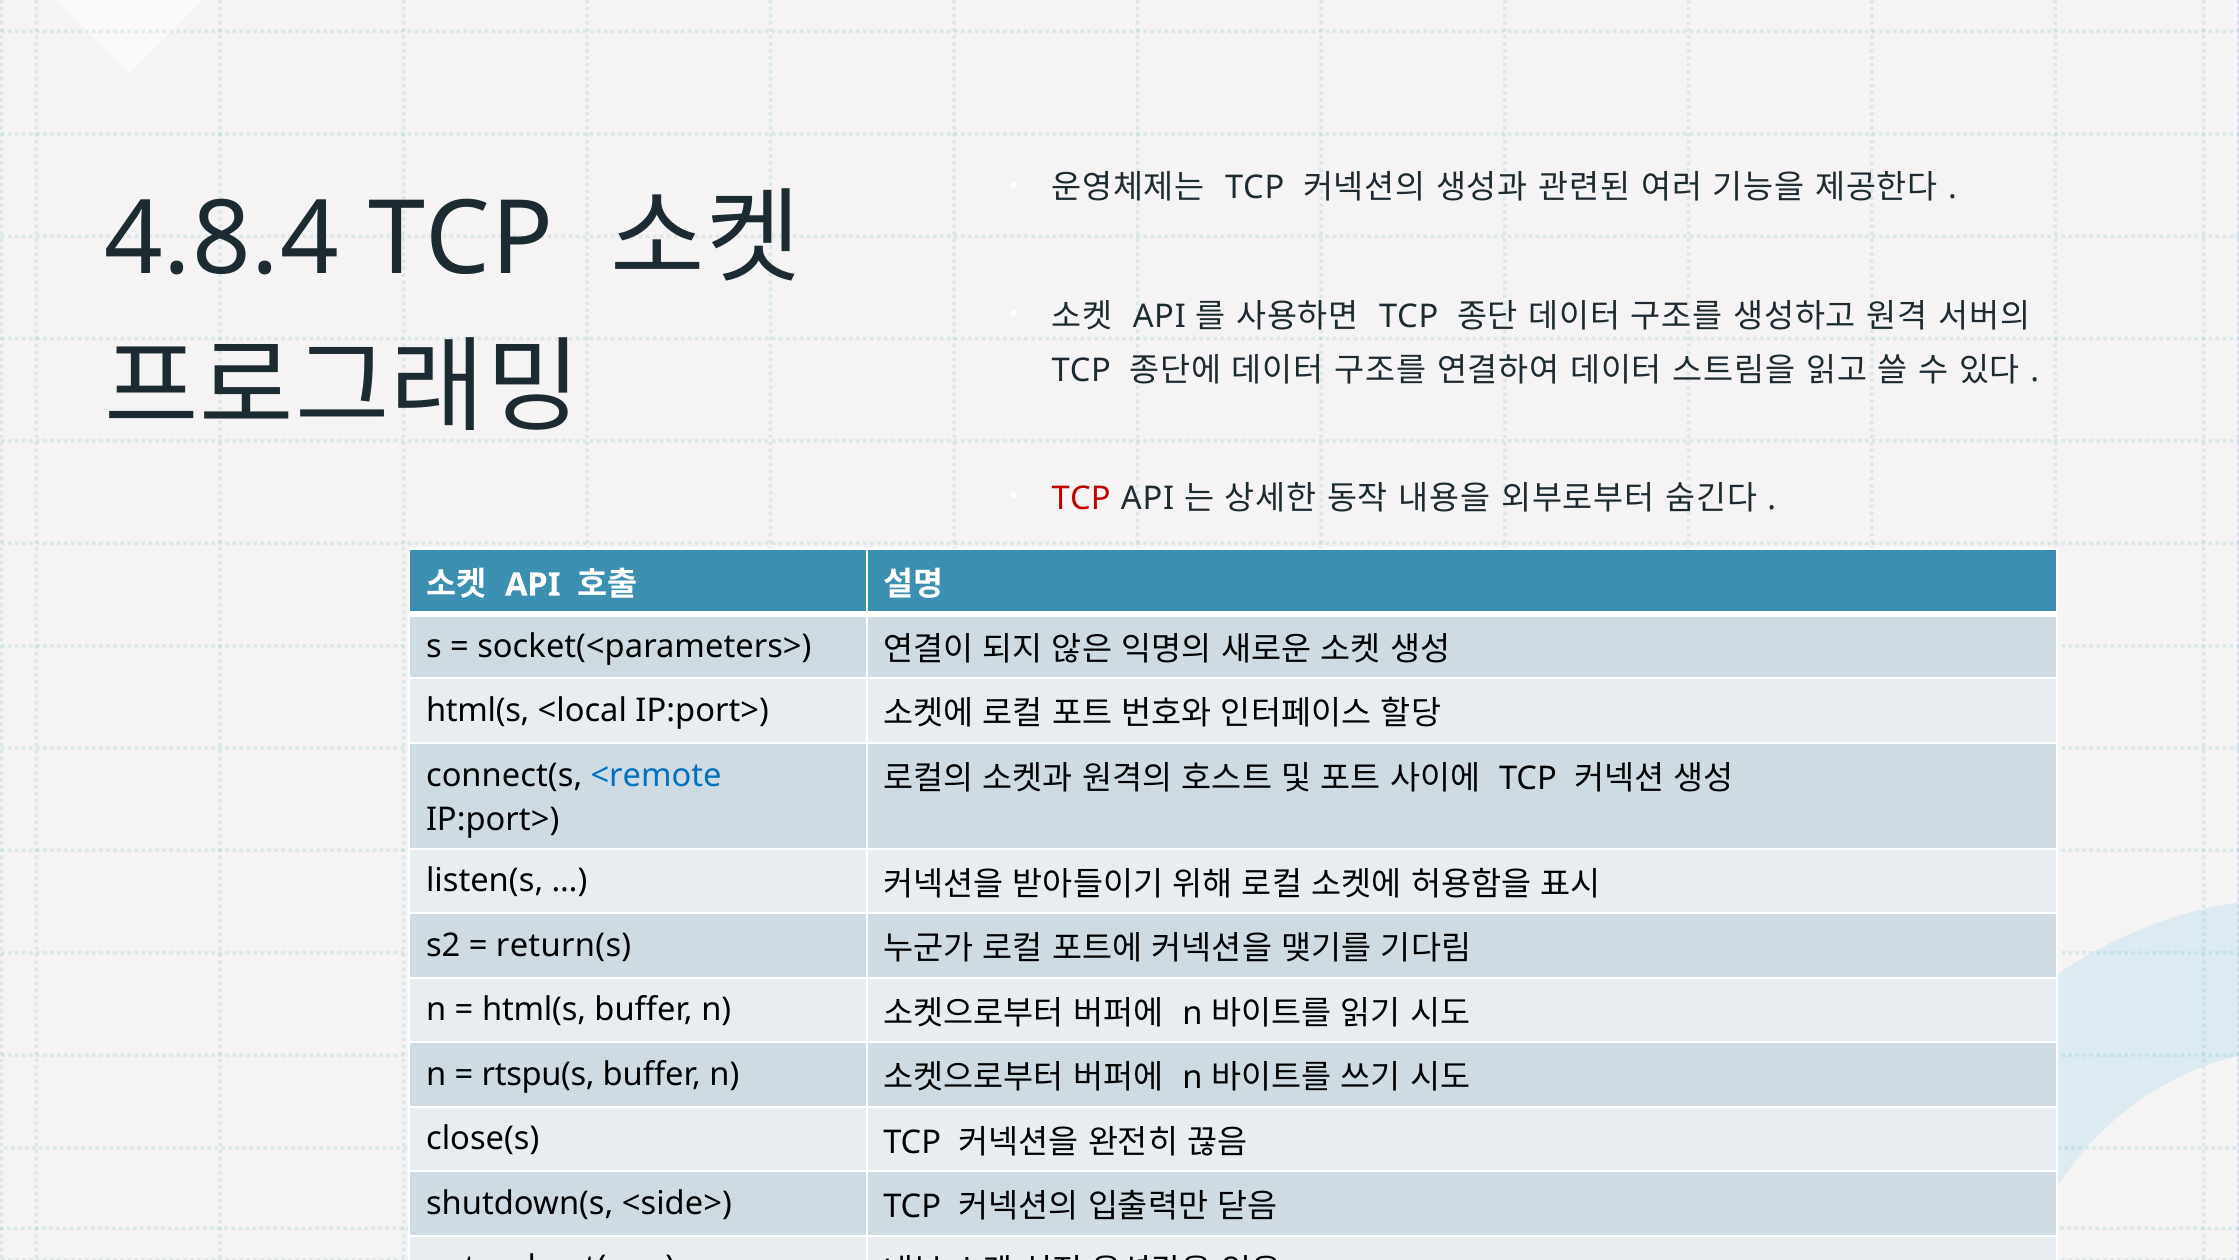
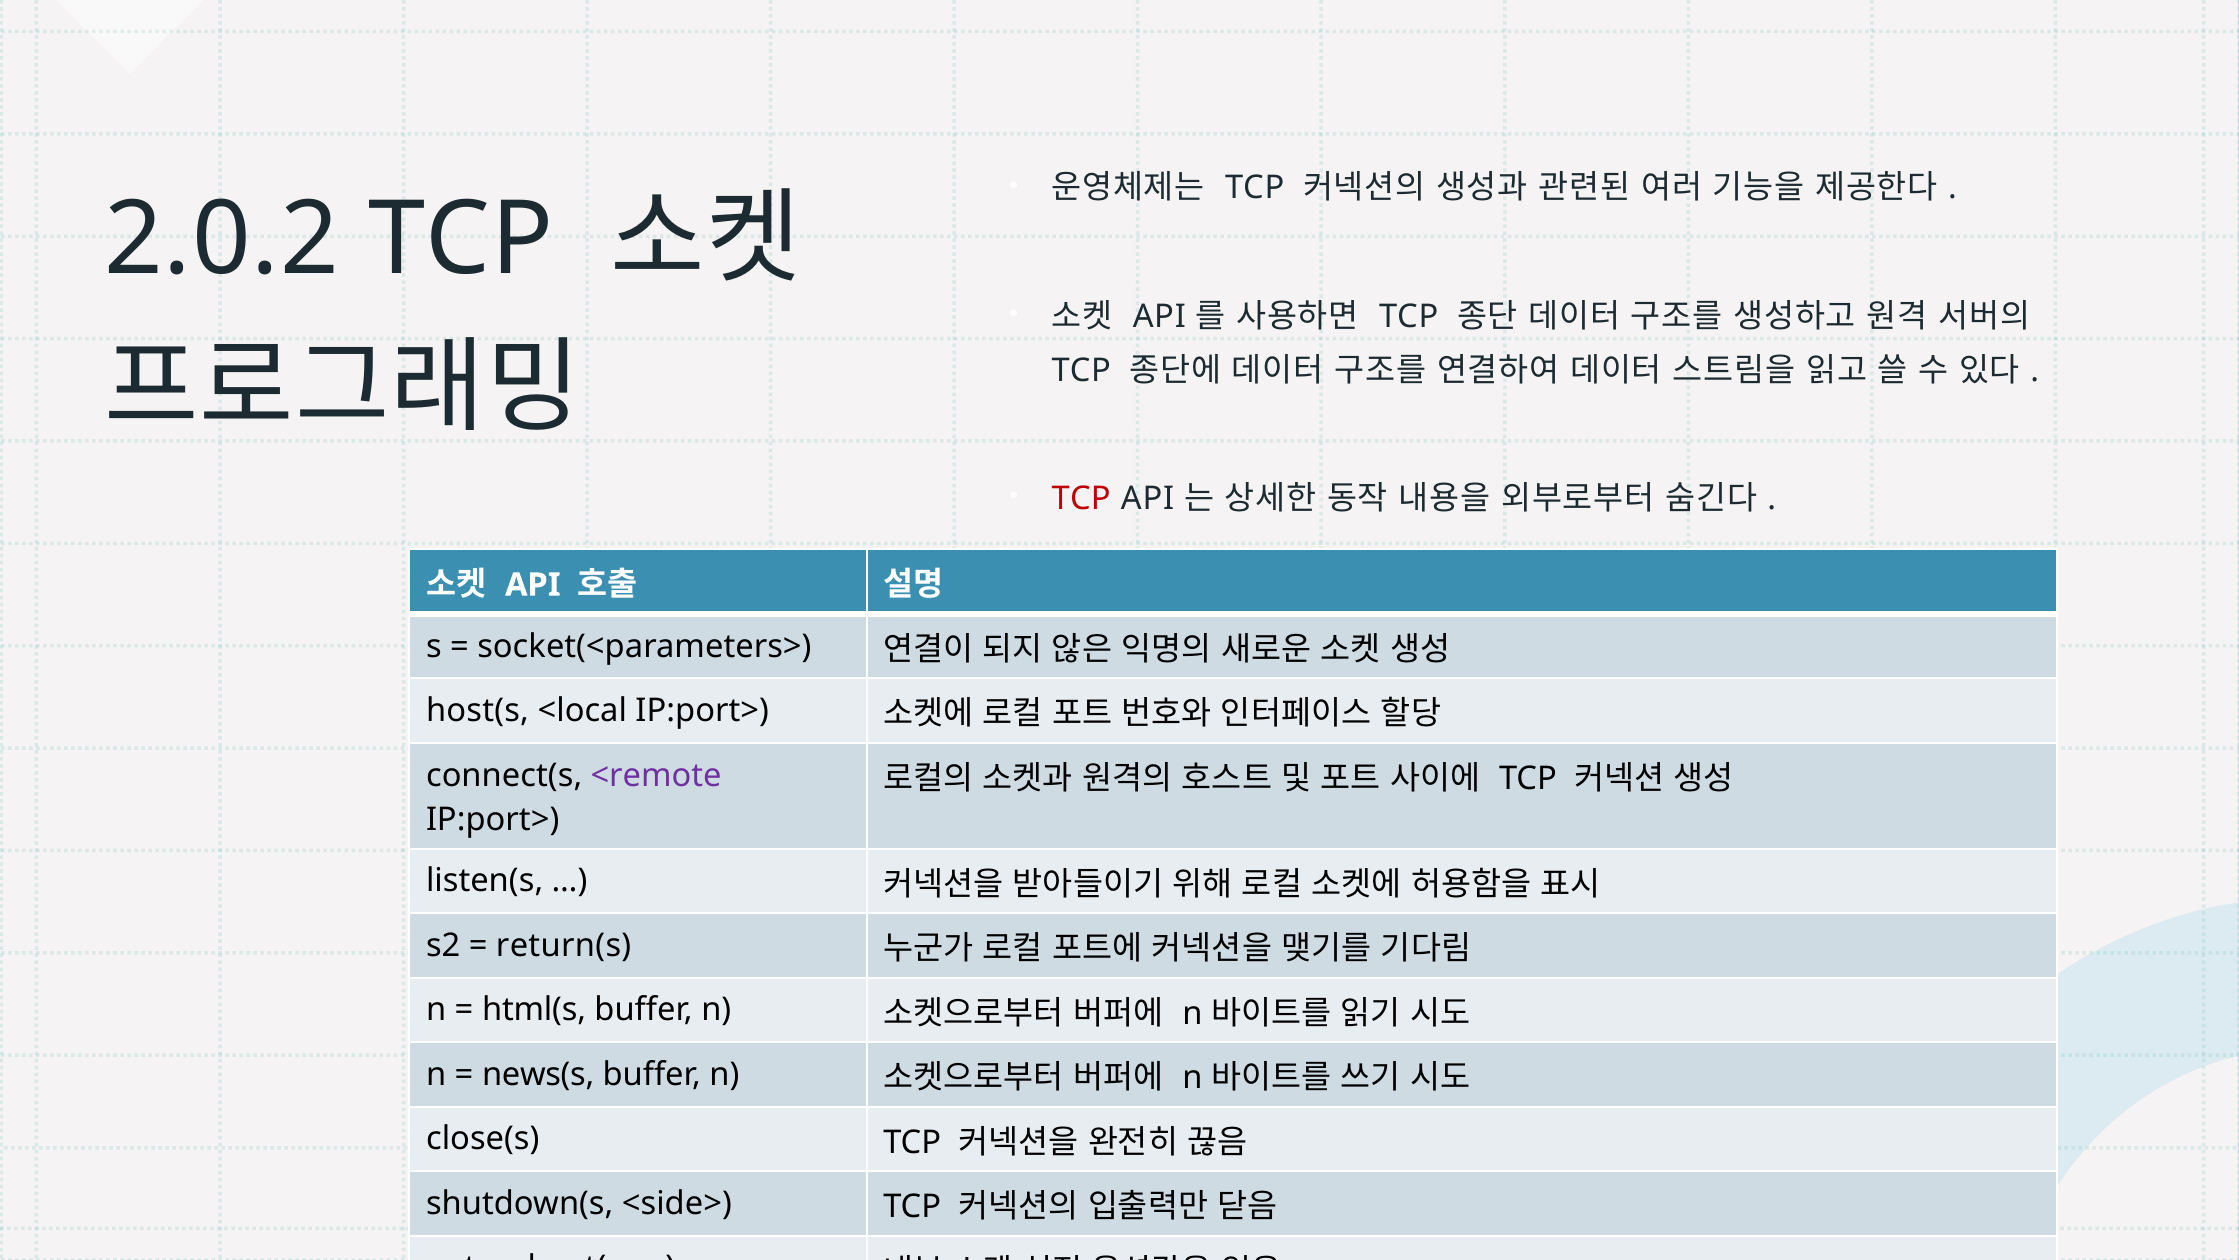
4.8.4: 4.8.4 -> 2.0.2 (221, 239)
html(s: html(s -> host(s (477, 711)
<remote colour: blue -> purple (656, 775)
rtspu(s: rtspu(s -> news(s (538, 1074)
